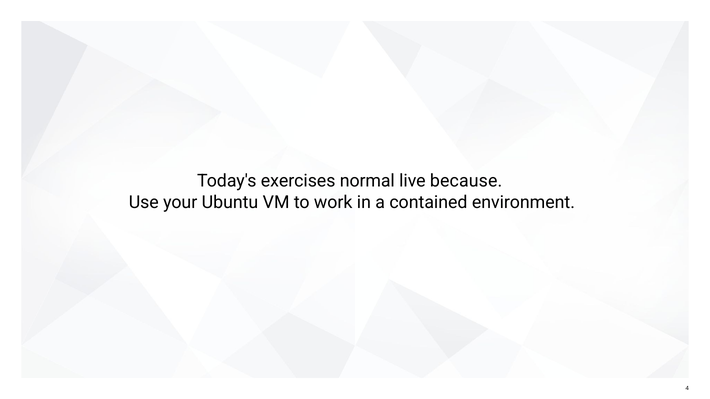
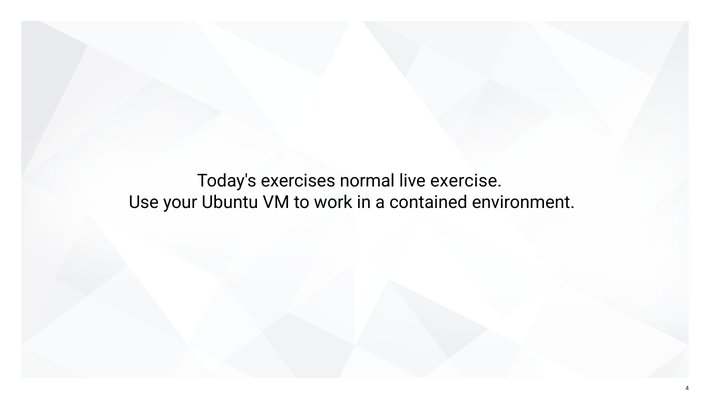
because: because -> exercise (466, 181)
